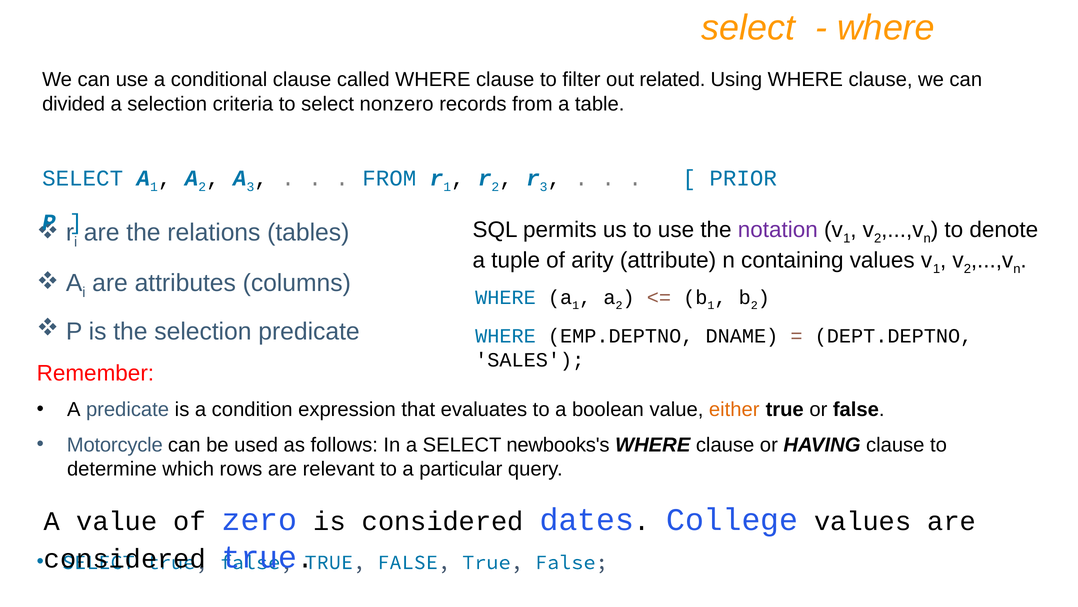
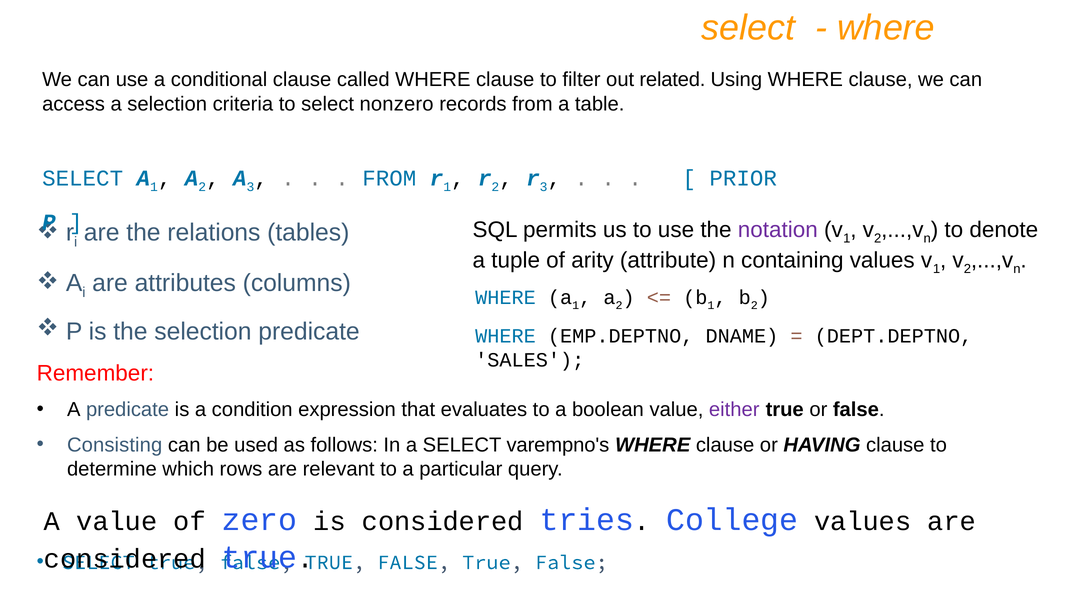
divided: divided -> access (74, 104)
either colour: orange -> purple (734, 409)
Motorcycle: Motorcycle -> Consisting (115, 444)
newbooks's: newbooks's -> varempno's (558, 444)
dates: dates -> tries (587, 519)
